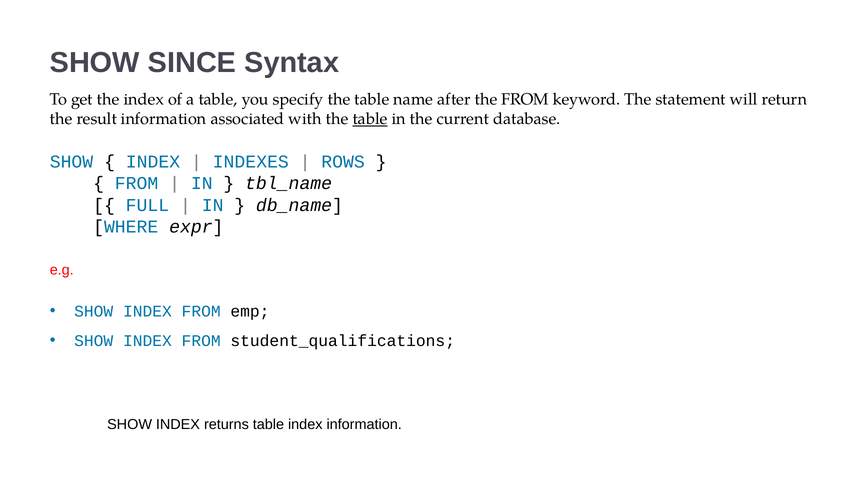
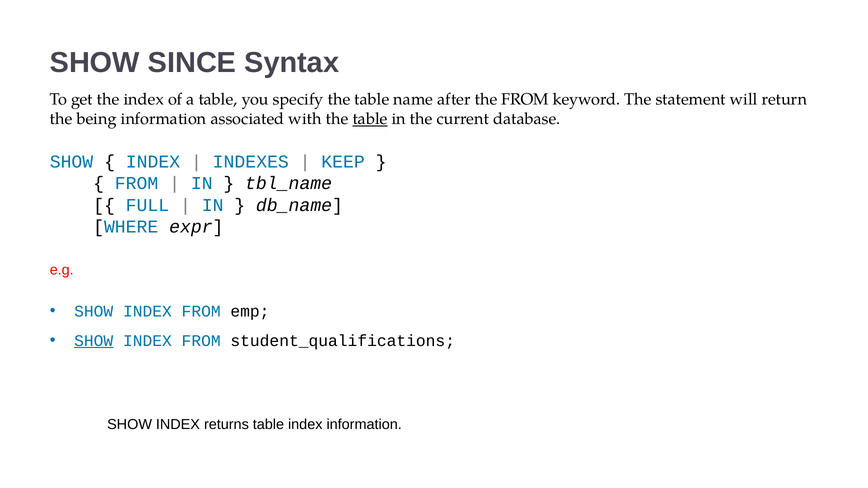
result: result -> being (97, 119)
ROWS: ROWS -> KEEP (343, 162)
SHOW underline: none -> present (94, 341)
